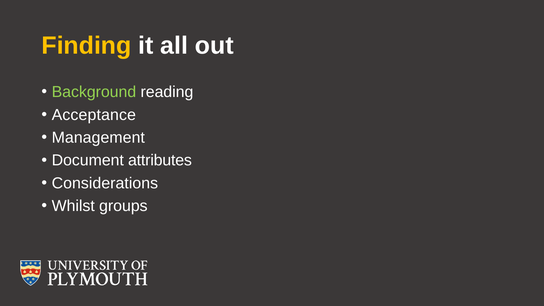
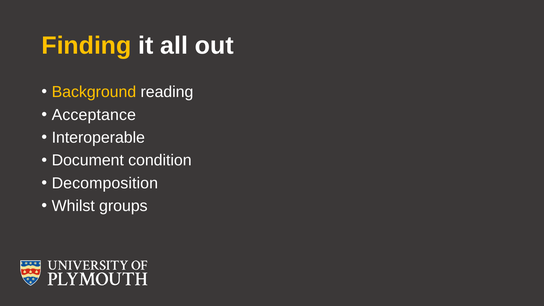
Background colour: light green -> yellow (94, 92)
Management: Management -> Interoperable (98, 138)
attributes: attributes -> condition (160, 160)
Considerations: Considerations -> Decomposition (105, 183)
